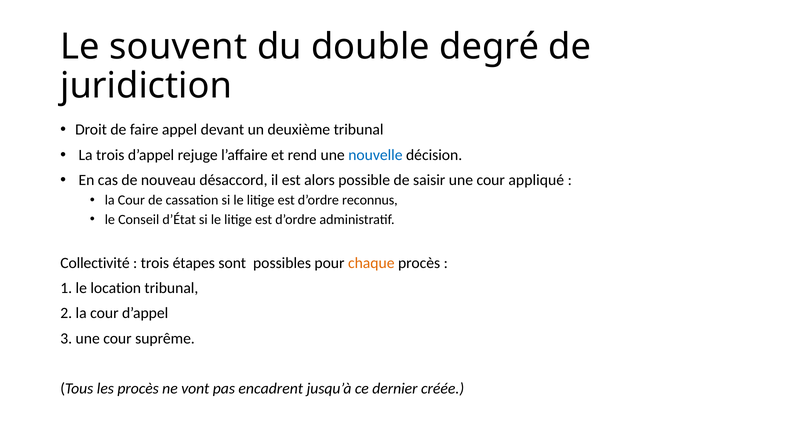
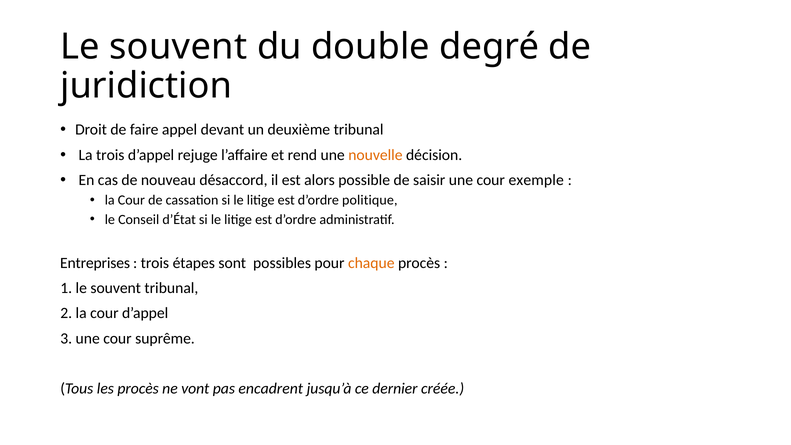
nouvelle colour: blue -> orange (375, 155)
appliqué: appliqué -> exemple (536, 180)
reconnus: reconnus -> politique (370, 200)
Collectivité: Collectivité -> Entreprises (95, 263)
1 le location: location -> souvent (116, 288)
